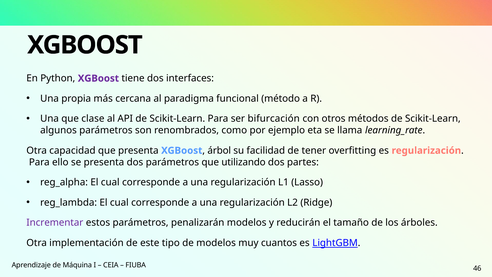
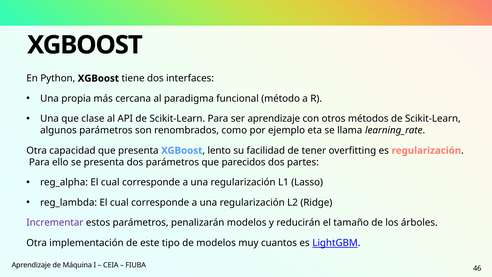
XGBoost colour: purple -> black (98, 78)
ser bifurcación: bifurcación -> aprendizaje (274, 119)
árbol: árbol -> lento (219, 150)
utilizando: utilizando -> parecidos (244, 162)
